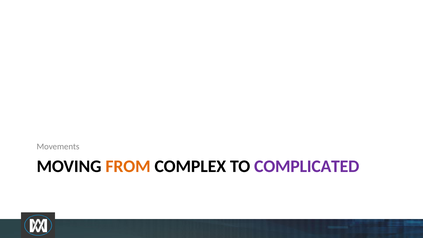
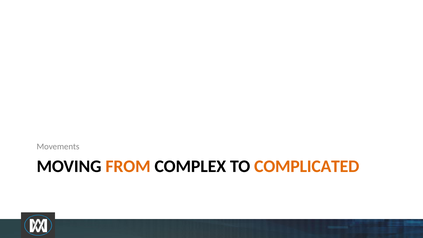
COMPLICATED colour: purple -> orange (307, 166)
